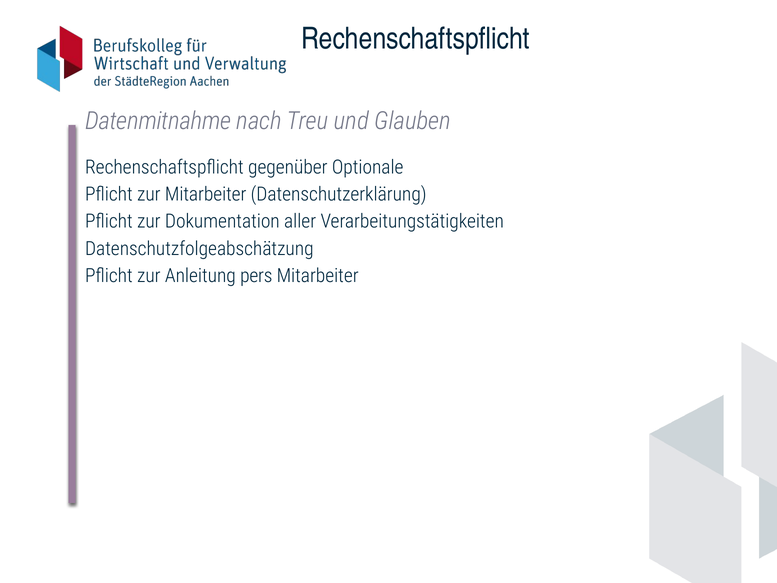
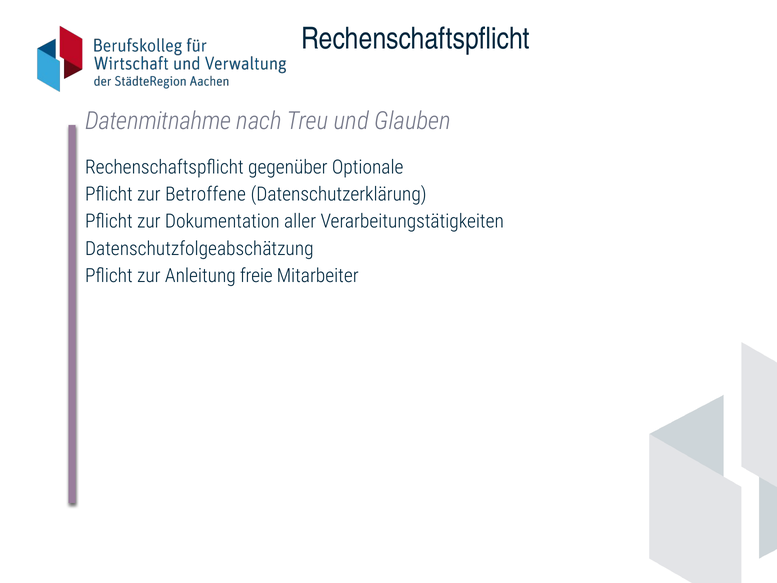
zur Mitarbeiter: Mitarbeiter -> Betroffene (206, 194)
pers: pers -> freie (256, 276)
